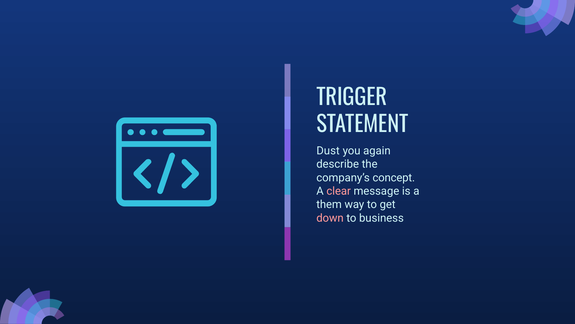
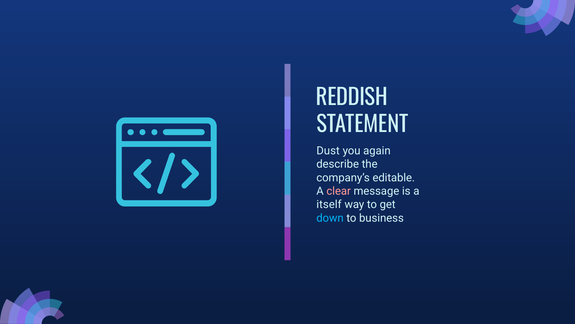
TRIGGER: TRIGGER -> REDDISH (352, 98)
concept: concept -> editable (394, 177)
them: them -> itself (329, 204)
down colour: pink -> light blue (330, 218)
